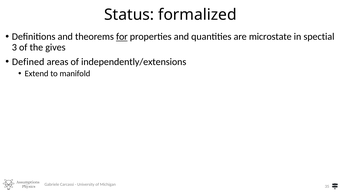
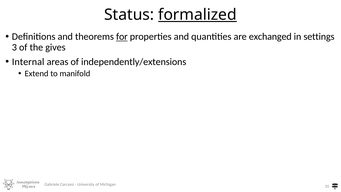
formalized underline: none -> present (197, 15)
microstate: microstate -> exchanged (270, 37)
spectial: spectial -> settings (319, 37)
Defined: Defined -> Internal (28, 62)
